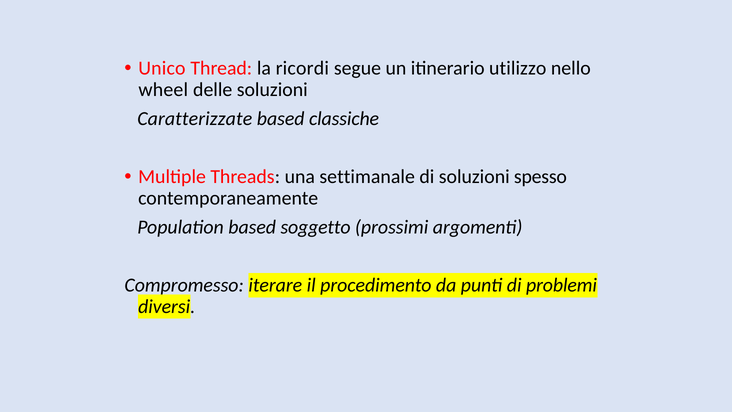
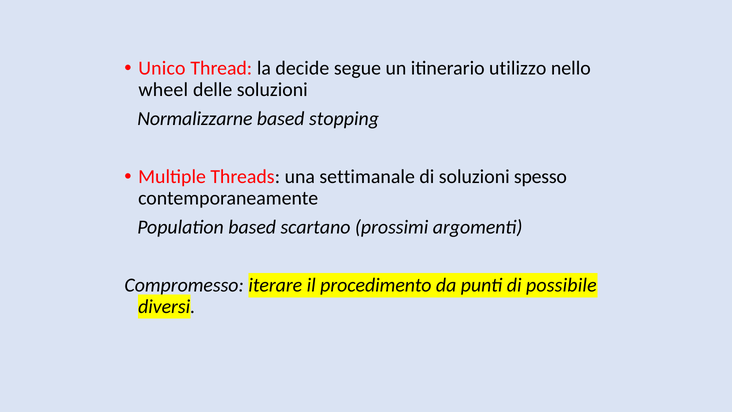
ricordi: ricordi -> decide (302, 68)
Caratterizzate: Caratterizzate -> Normalizzarne (195, 119)
classiche: classiche -> stopping (344, 119)
soggetto: soggetto -> scartano (315, 227)
problemi: problemi -> possibile (561, 285)
